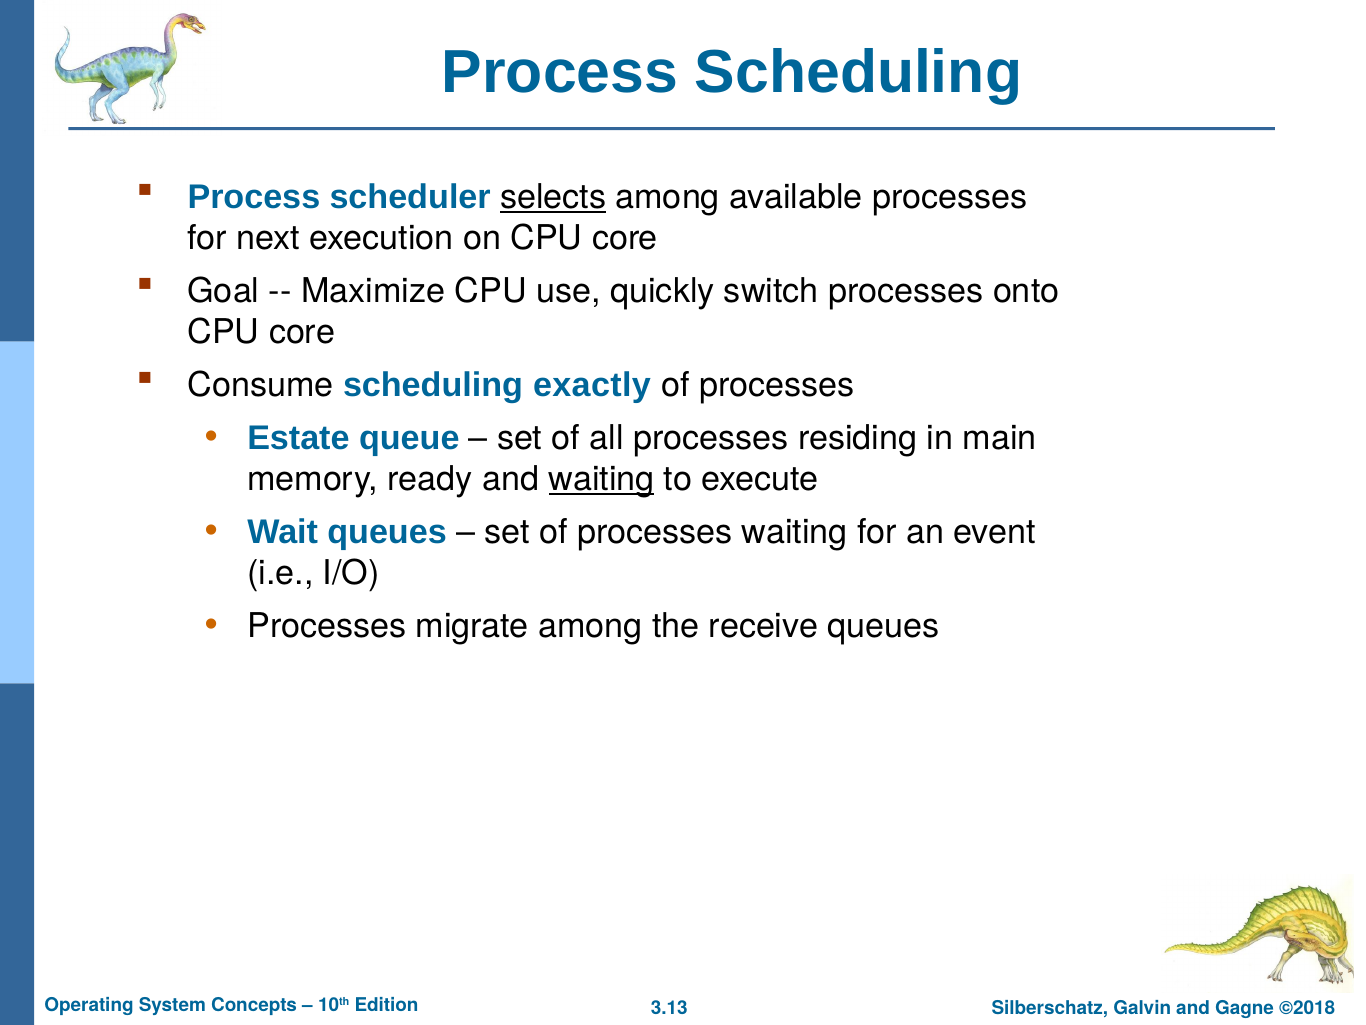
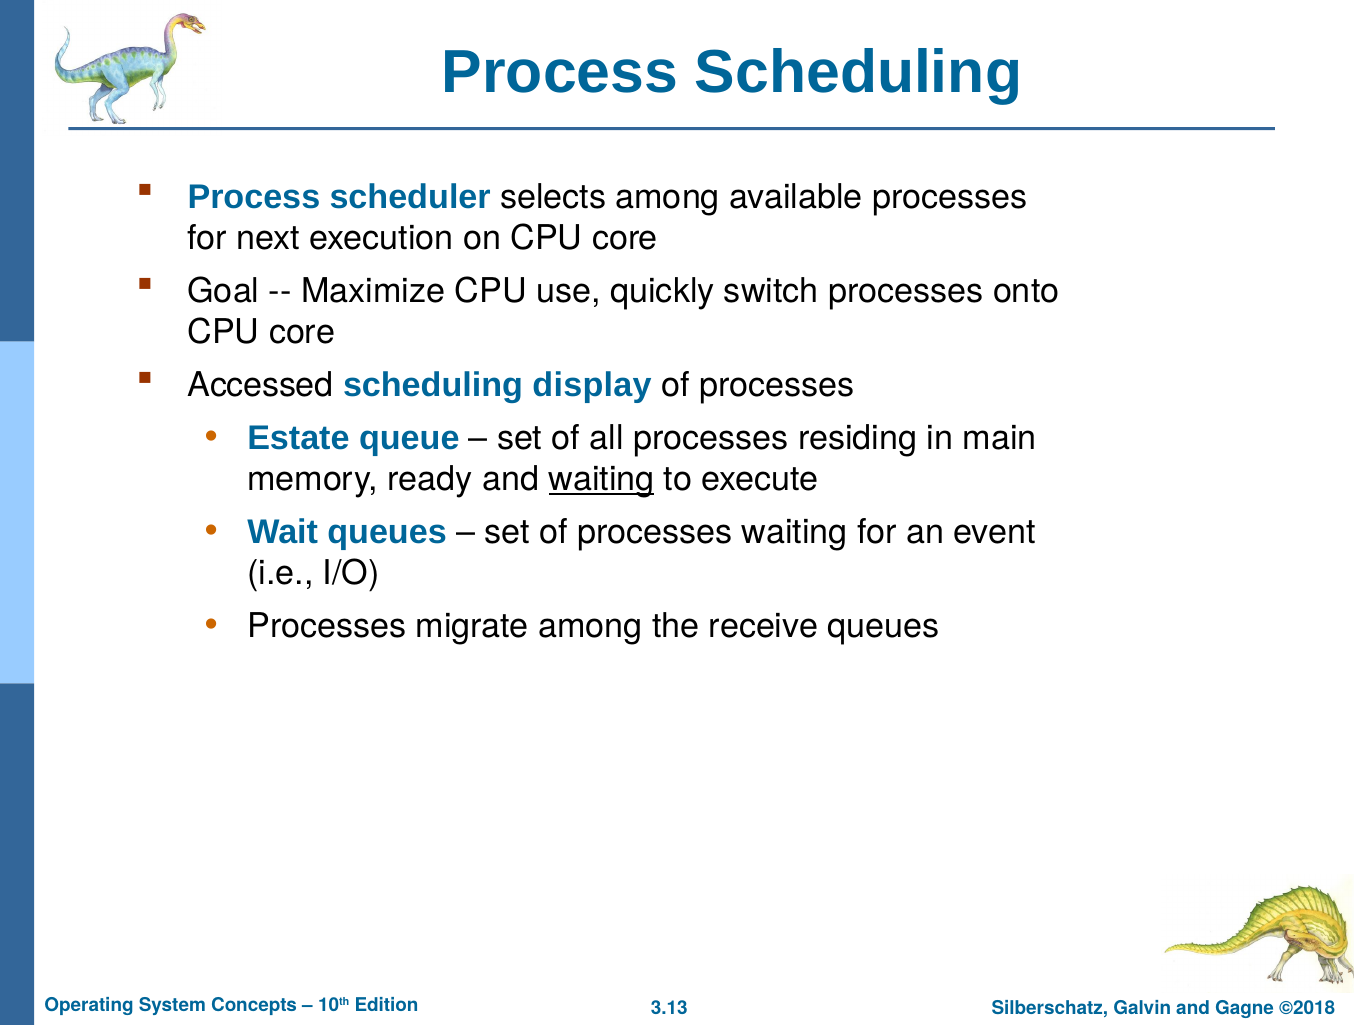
selects underline: present -> none (553, 197)
Consume: Consume -> Accessed (261, 385)
exactly: exactly -> display (592, 385)
